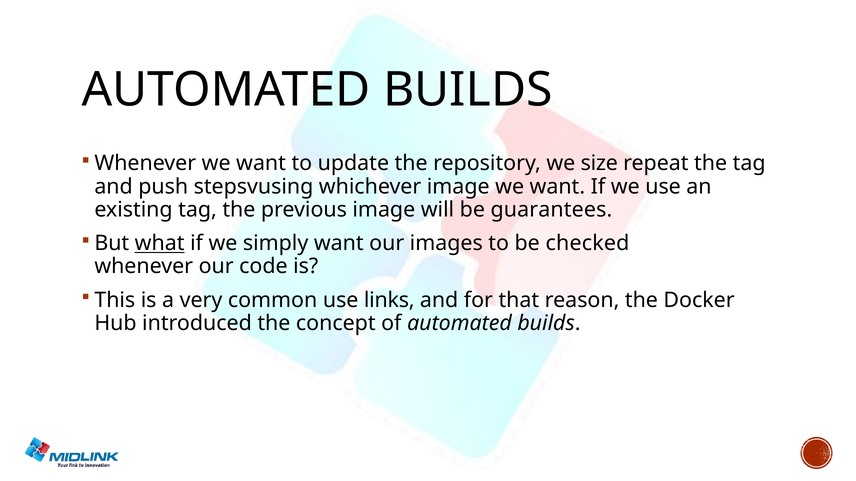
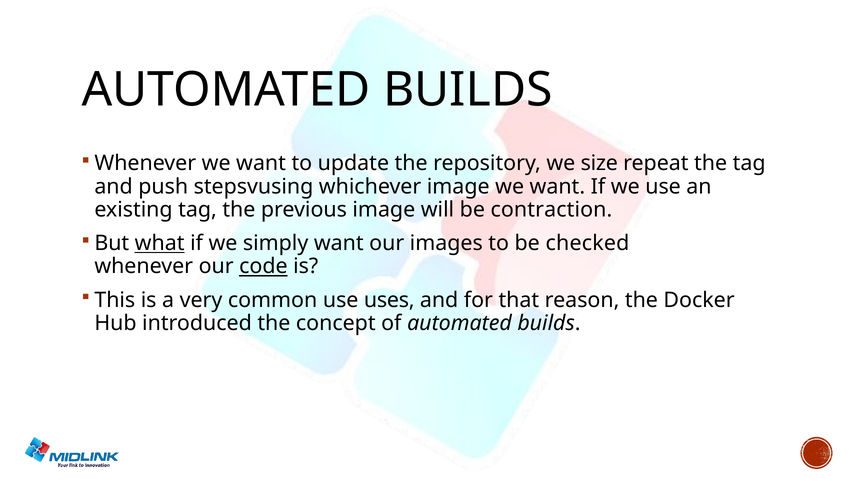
guarantees: guarantees -> contraction (551, 210)
code underline: none -> present (263, 267)
links: links -> uses (389, 300)
